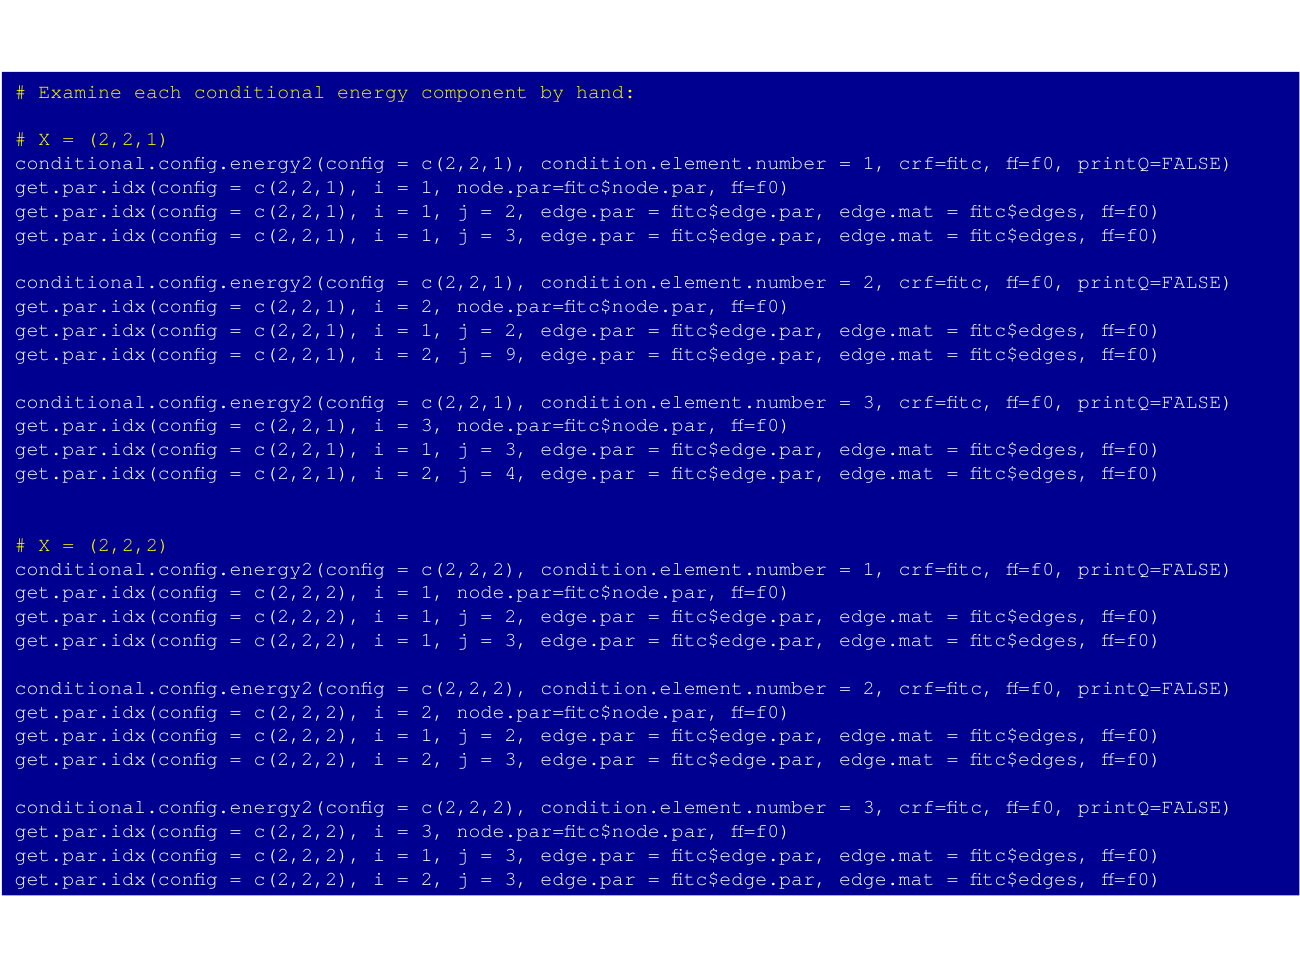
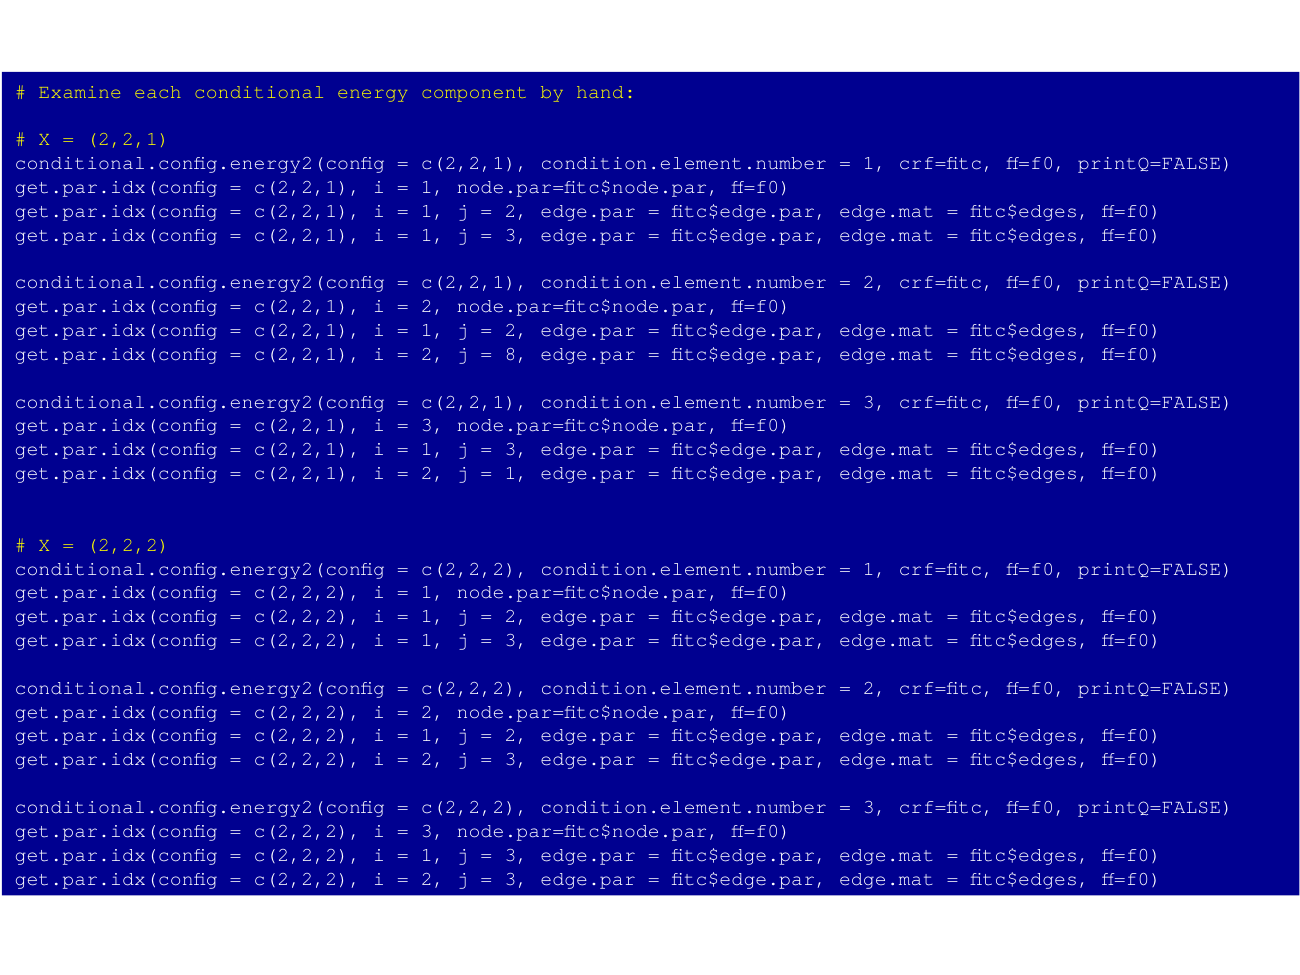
9: 9 -> 8 (516, 354)
4: 4 -> 1 (516, 473)
